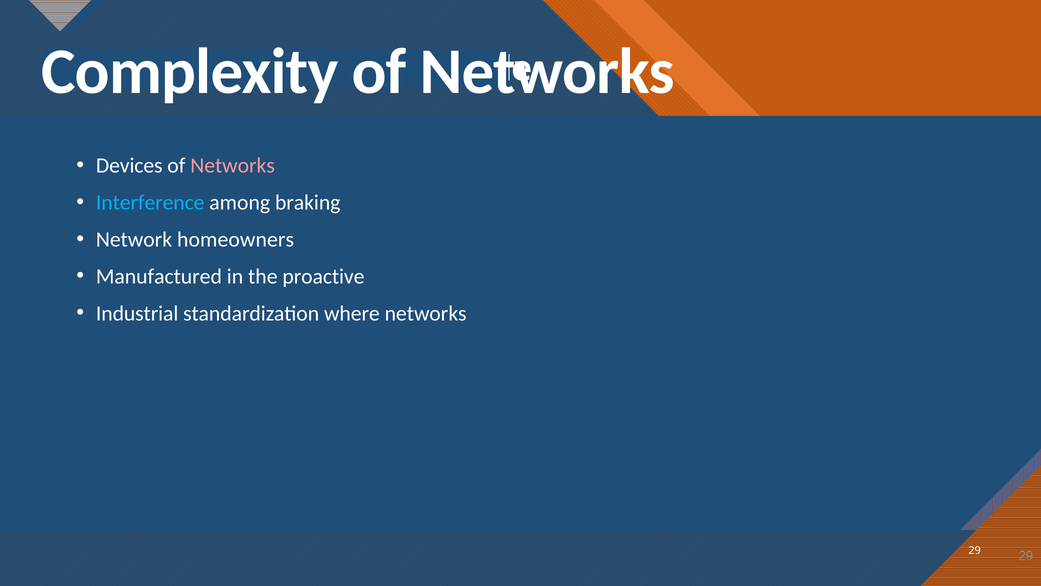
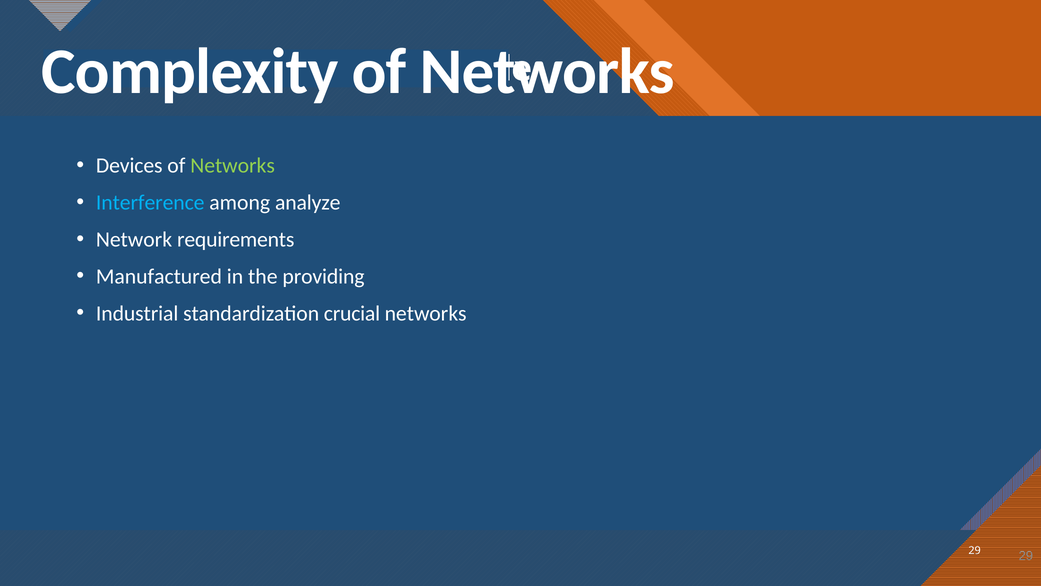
Networks colour: pink -> light green (233, 166)
braking: braking -> analyze (308, 203)
homeowners: homeowners -> requirements (236, 239)
proactive: proactive -> providing (323, 276)
where: where -> crucial (352, 313)
